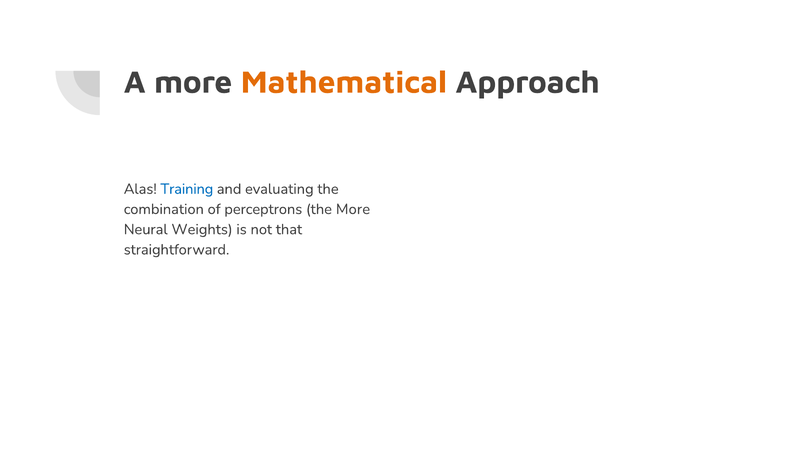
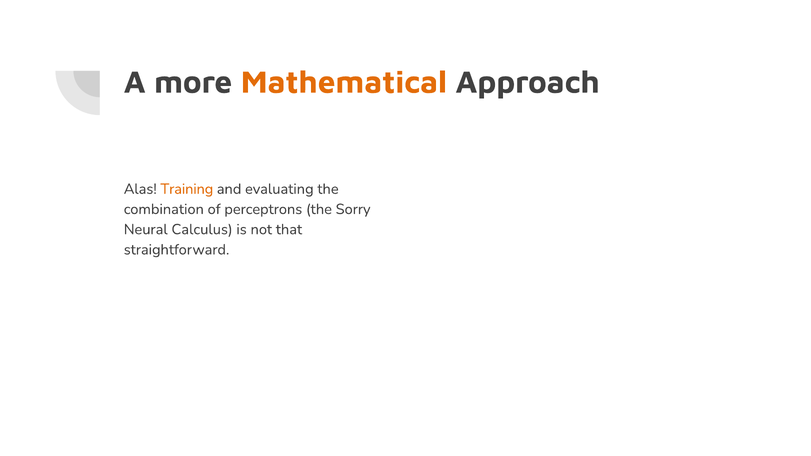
Training colour: blue -> orange (187, 189)
the More: More -> Sorry (353, 209)
Weights: Weights -> Calculus (202, 229)
